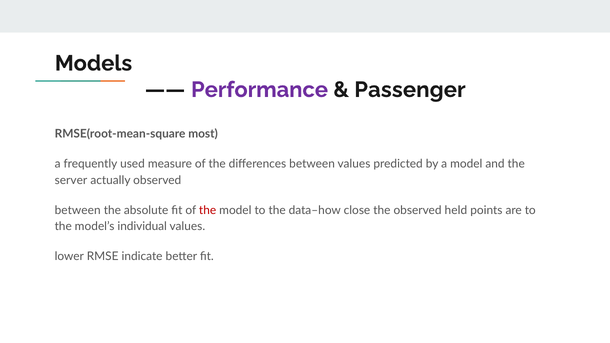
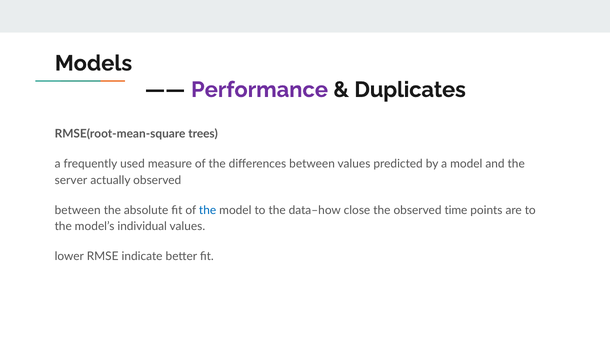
Passenger: Passenger -> Duplicates (410, 90)
most: most -> trees (203, 134)
the colour: red -> blue (208, 210)
held: held -> time (456, 210)
